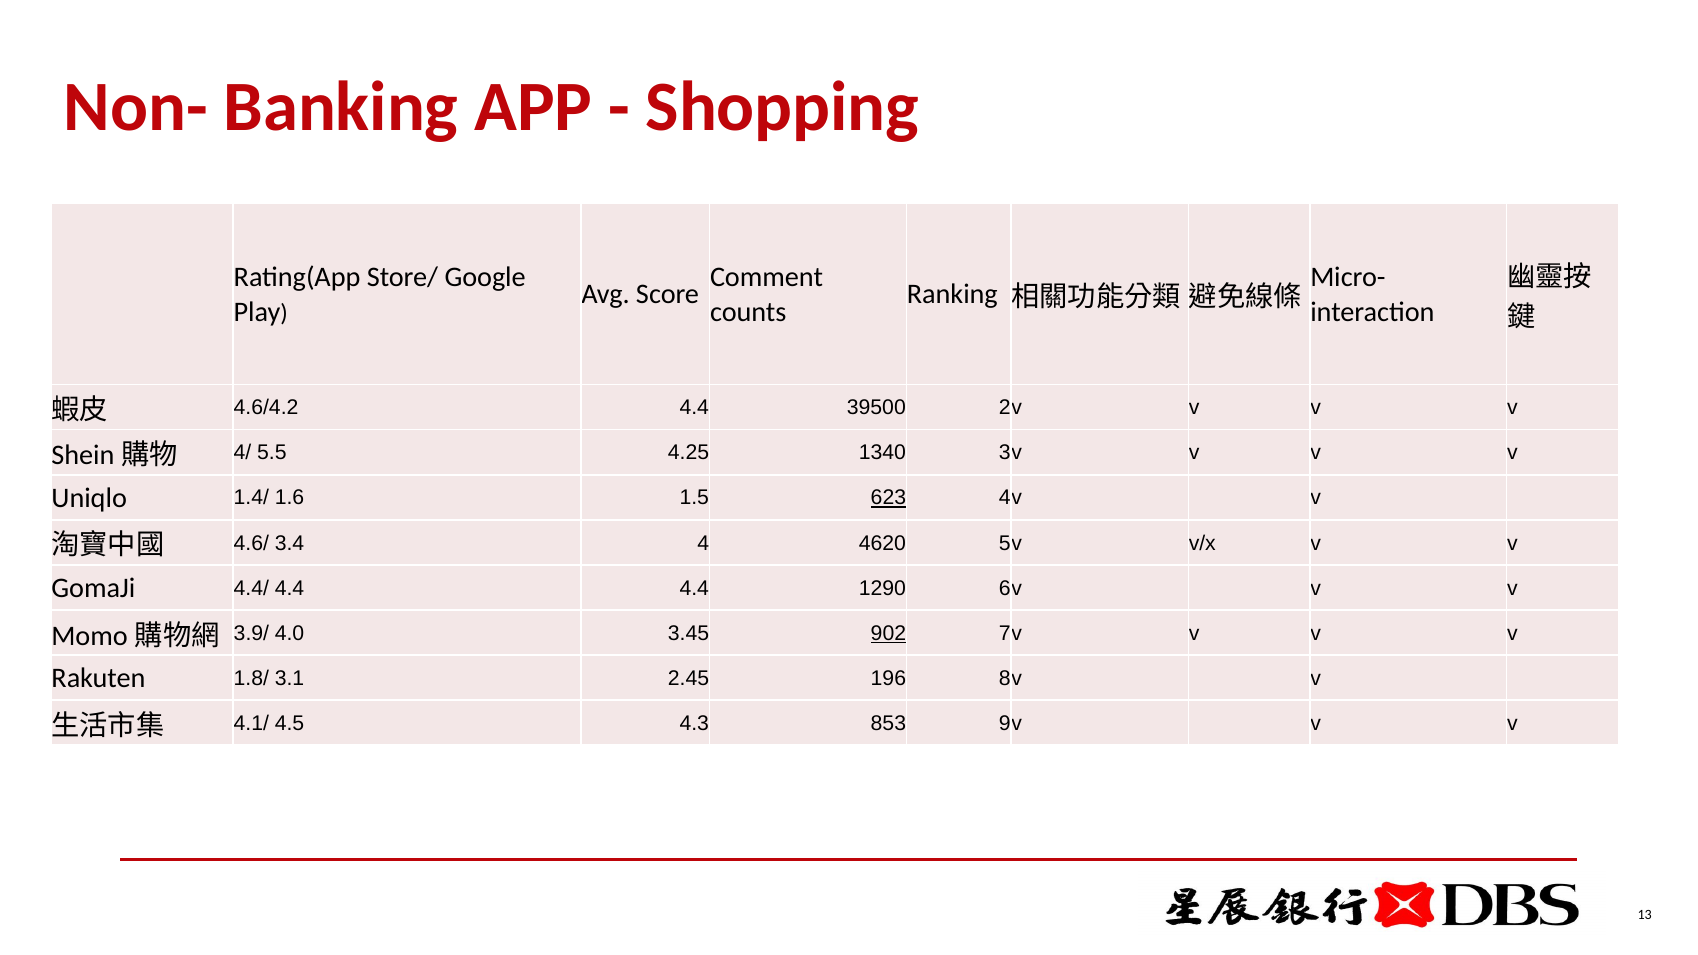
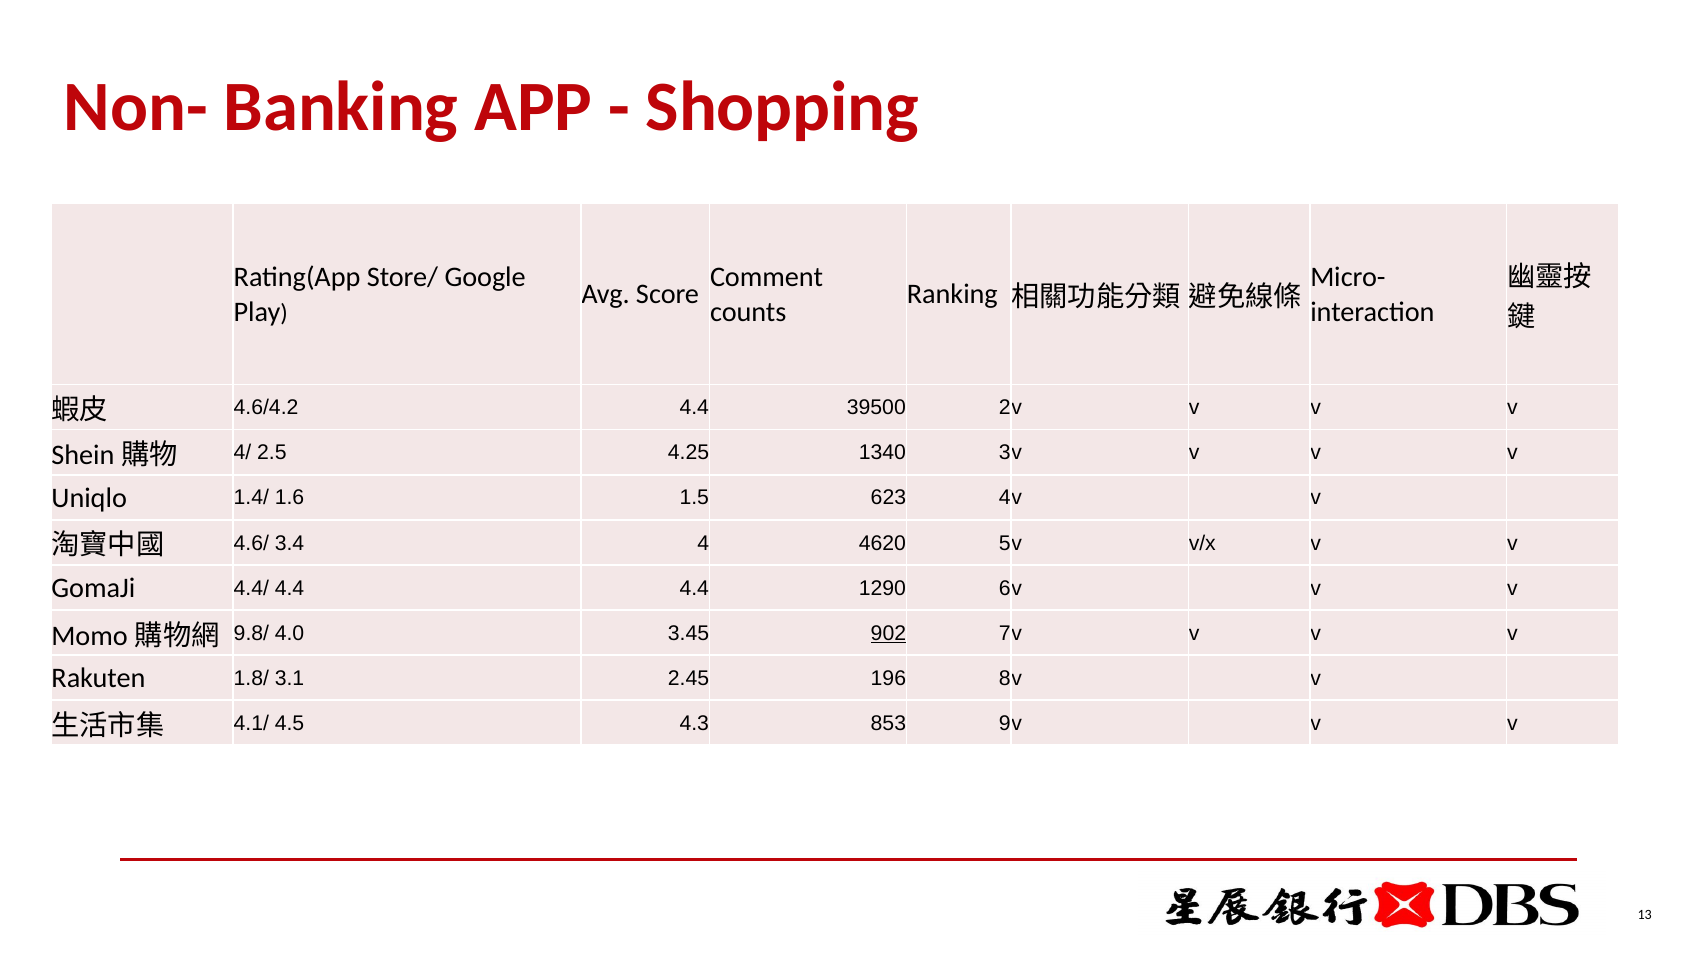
5.5: 5.5 -> 2.5 (272, 453)
623 underline: present -> none (888, 498)
3.9/: 3.9/ -> 9.8/ (251, 633)
